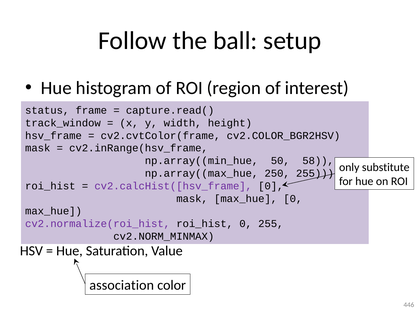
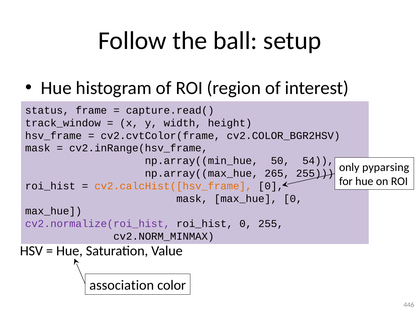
58: 58 -> 54 (318, 161)
substitute: substitute -> pyparsing (386, 167)
250: 250 -> 265 (277, 173)
cv2.calcHist([hsv_frame colour: purple -> orange (173, 186)
